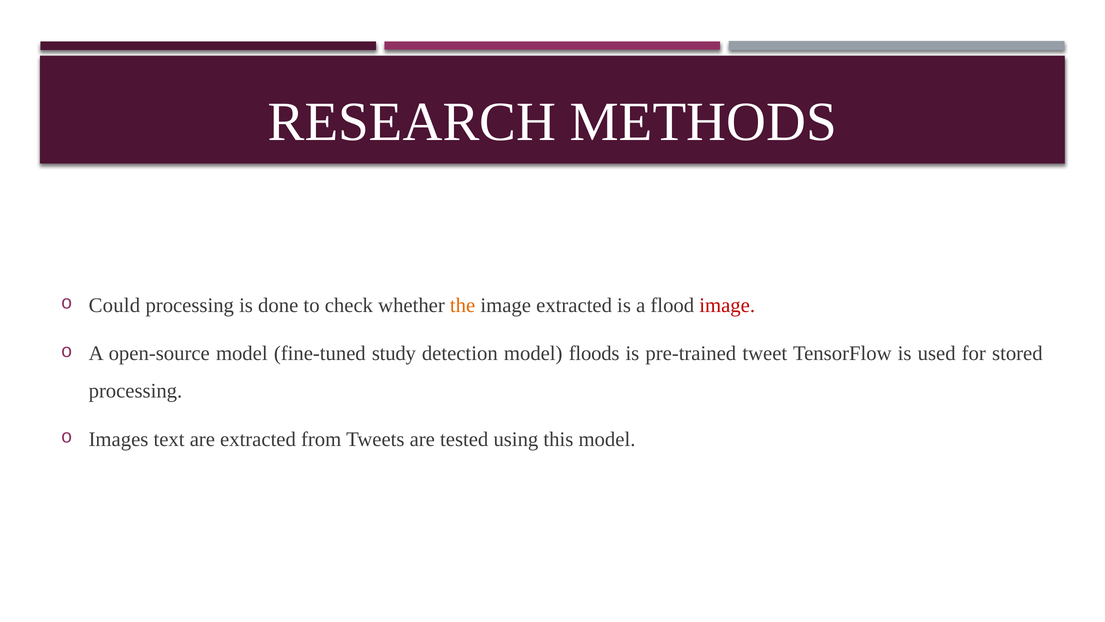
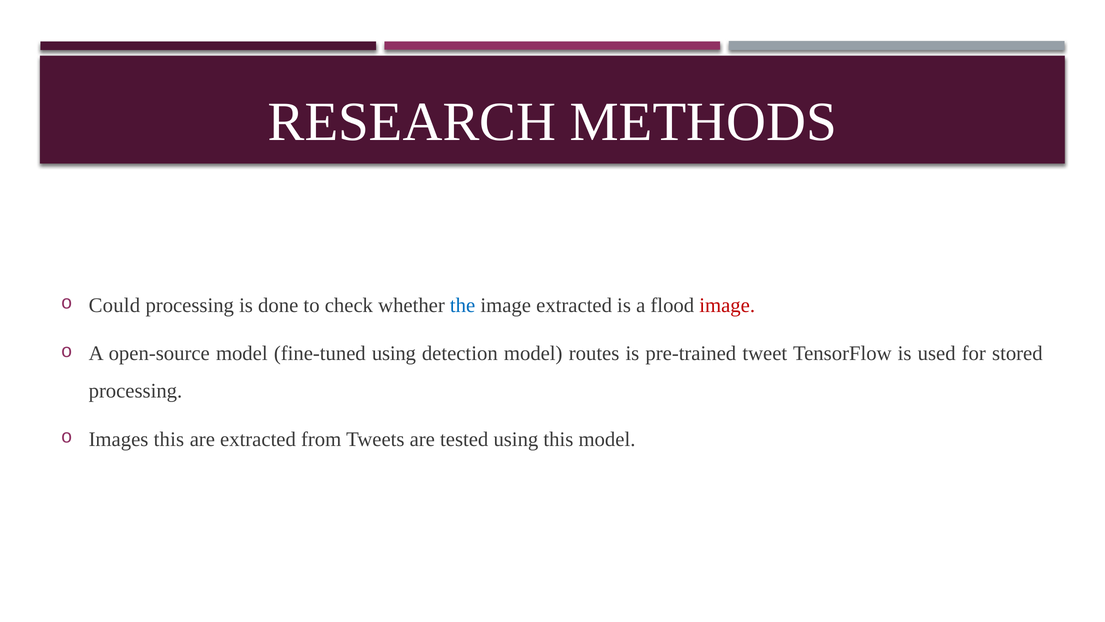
the colour: orange -> blue (463, 305)
fine-tuned study: study -> using (394, 353)
floods: floods -> routes (594, 353)
Images text: text -> this (169, 439)
